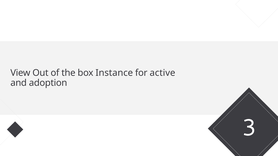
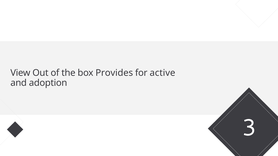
Instance: Instance -> Provides (114, 73)
